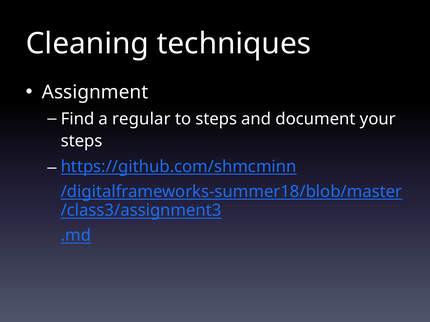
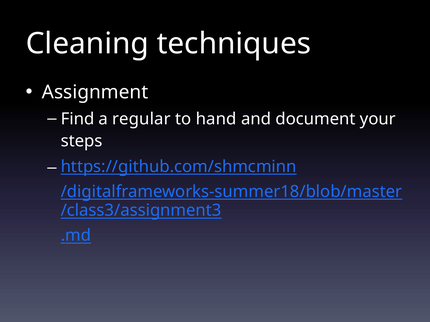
to steps: steps -> hand (216, 119)
